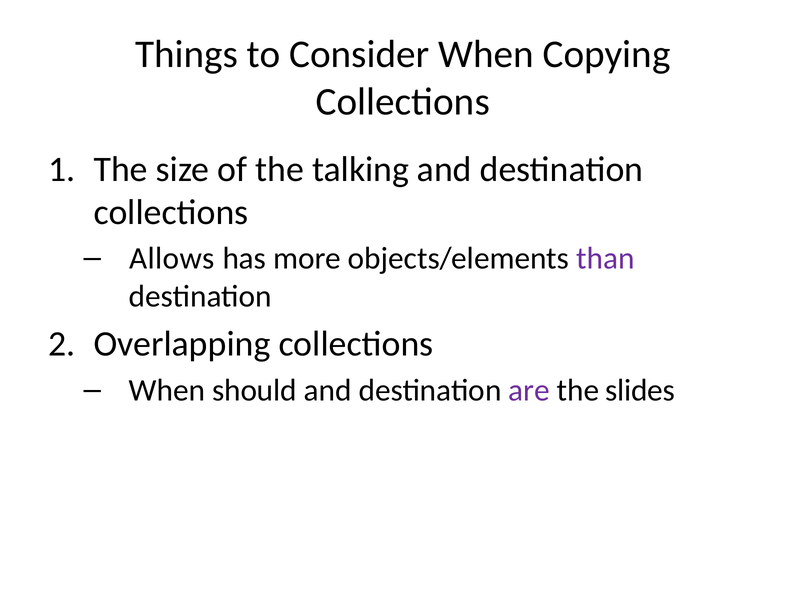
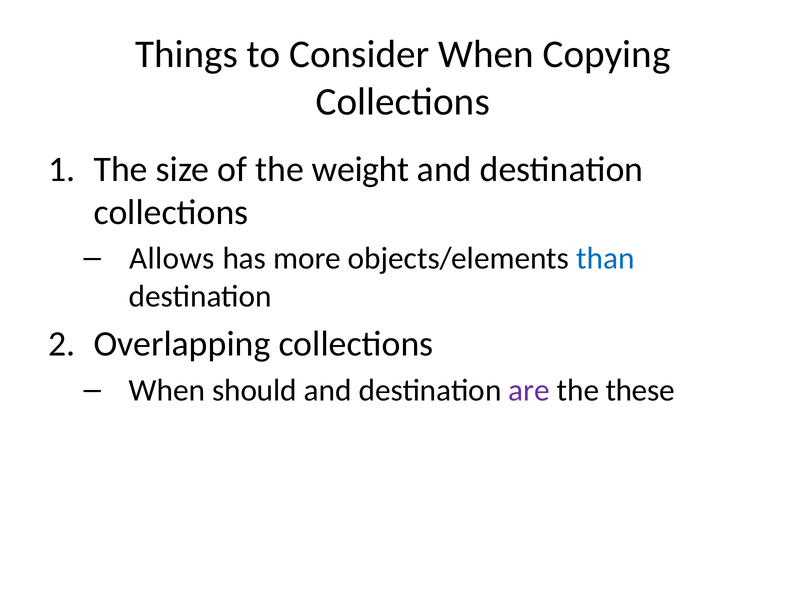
talking: talking -> weight (361, 169)
than colour: purple -> blue (605, 258)
slides: slides -> these (640, 390)
